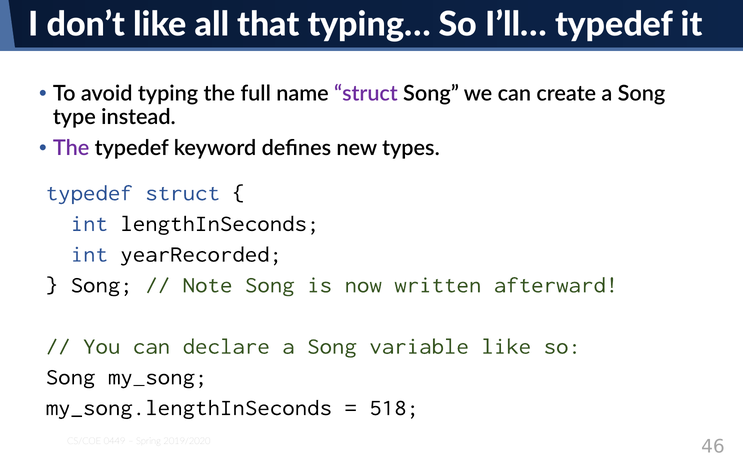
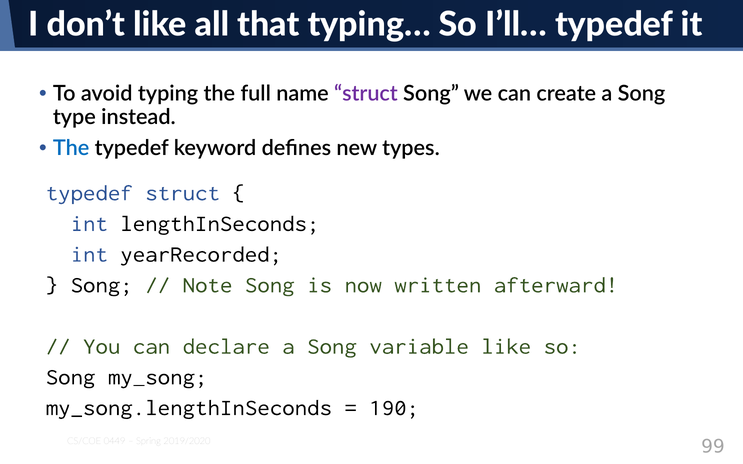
The colour: purple -> blue (71, 148)
518: 518 -> 190 (394, 408)
46: 46 -> 99 (713, 447)
